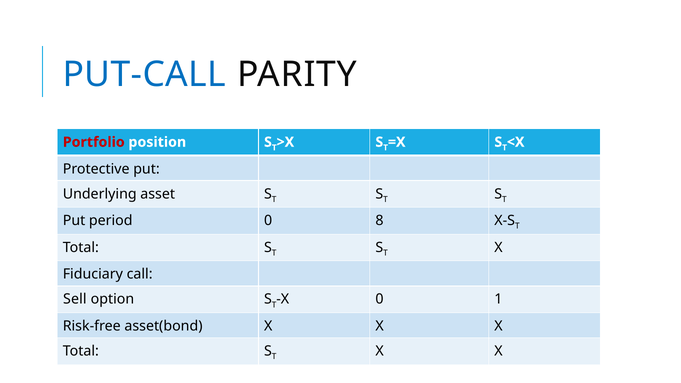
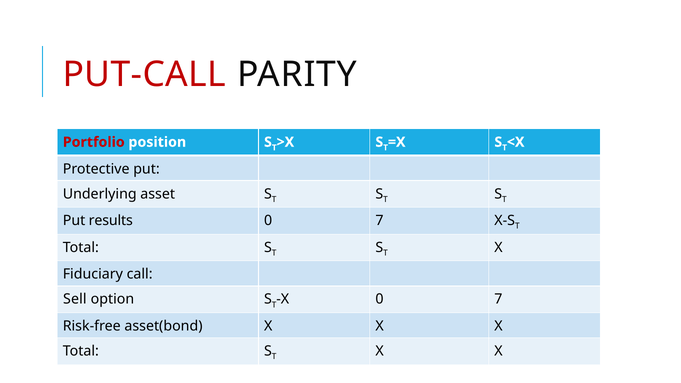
PUT-CALL colour: blue -> red (144, 74)
period: period -> results (111, 221)
8: 8 -> 7 (379, 221)
X 0 1: 1 -> 7 (498, 299)
